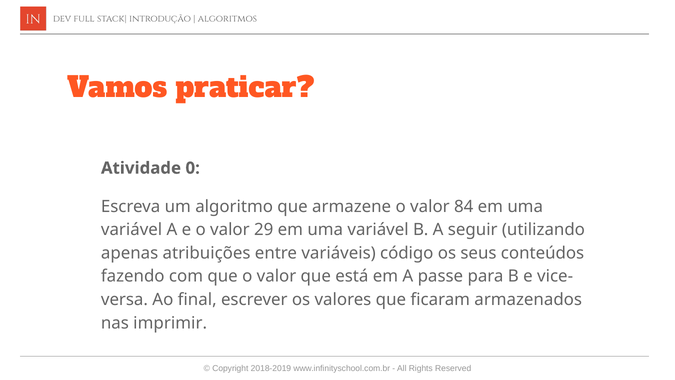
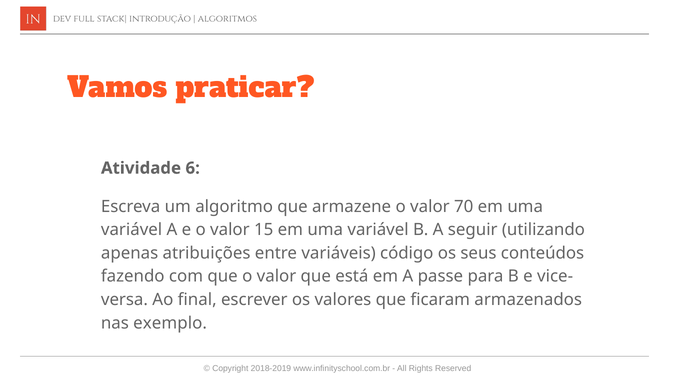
0: 0 -> 6 (193, 168)
84: 84 -> 70 (464, 206)
29: 29 -> 15 (264, 230)
imprimir: imprimir -> exemplo (170, 323)
